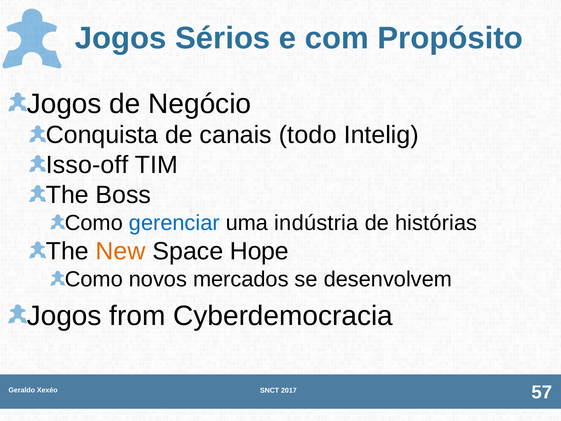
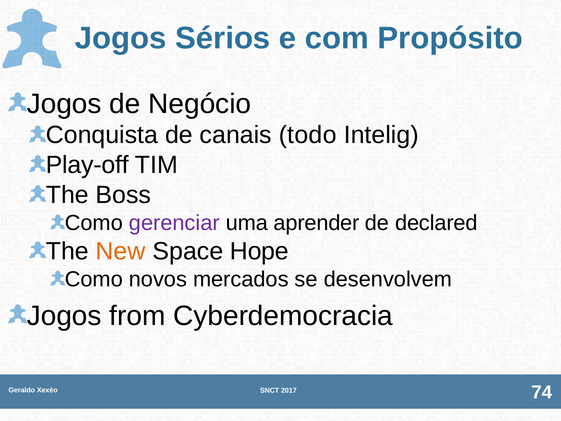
Isso-off: Isso-off -> Play-off (87, 165)
gerenciar colour: blue -> purple (174, 223)
indústria: indústria -> aprender (317, 223)
histórias: histórias -> declared (436, 223)
57: 57 -> 74 (542, 392)
